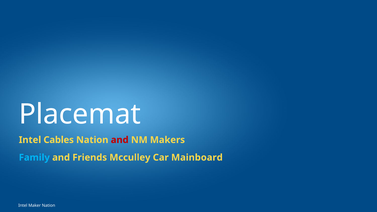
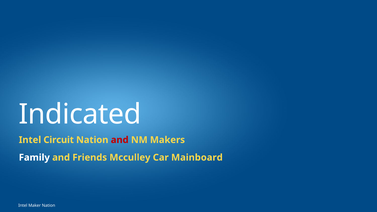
Placemat: Placemat -> Indicated (80, 114)
Cables: Cables -> Circuit (59, 140)
Family colour: light blue -> white (34, 158)
